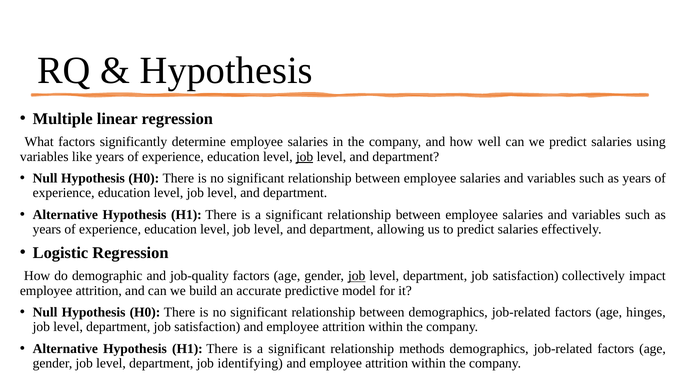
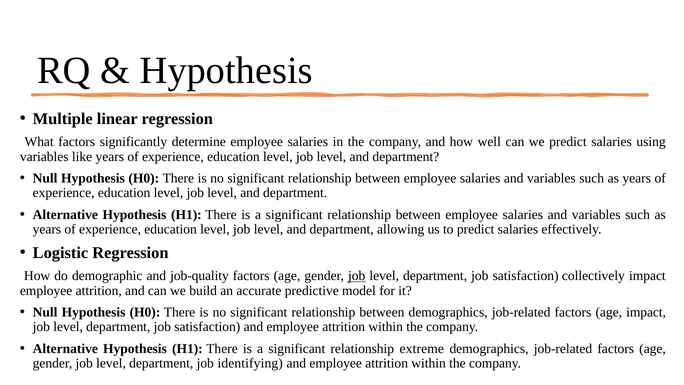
job underline: present -> none (305, 156)
age hinges: hinges -> impact (646, 312)
methods: methods -> extreme (422, 349)
